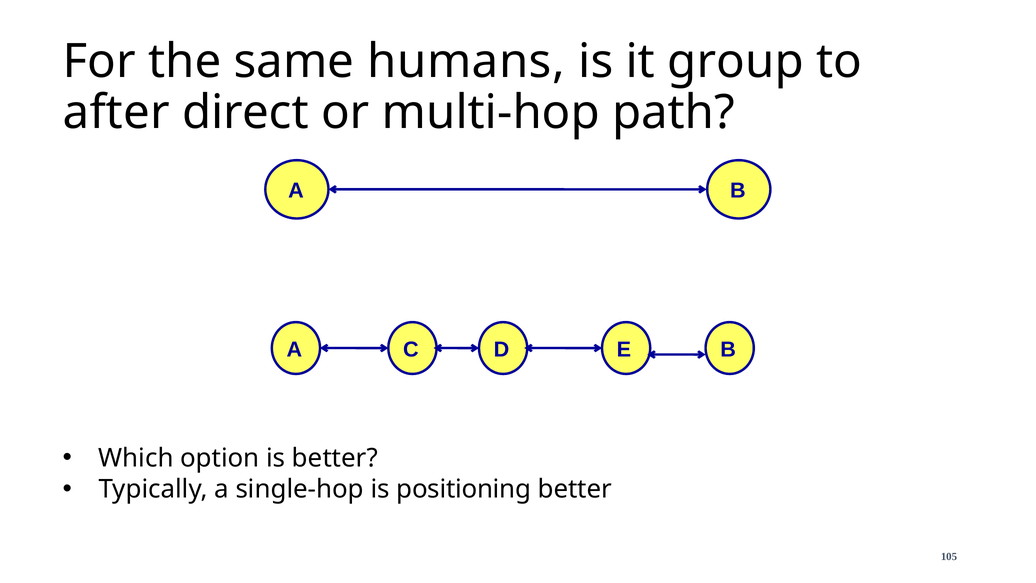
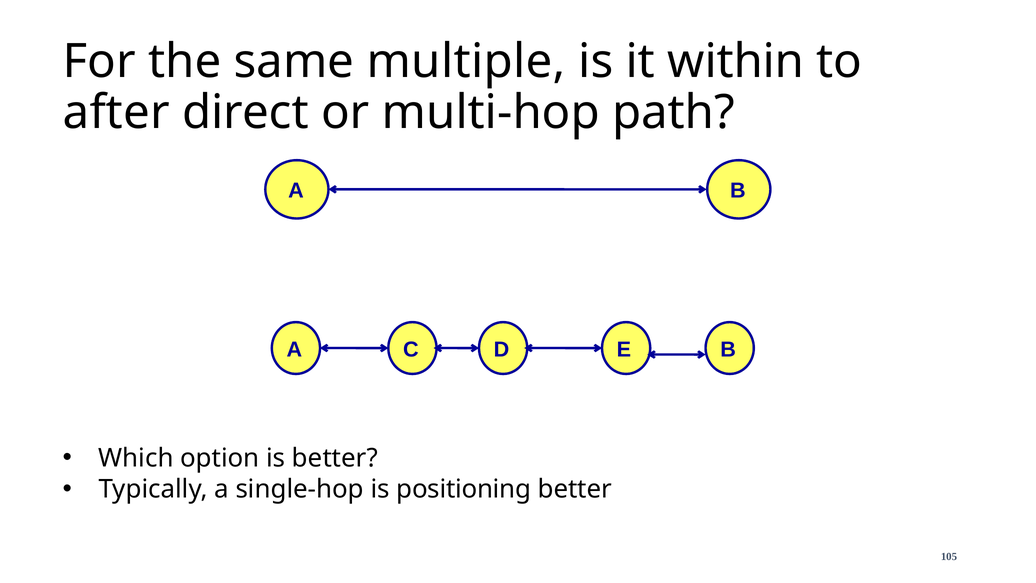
humans: humans -> multiple (466, 61)
group: group -> within (736, 61)
